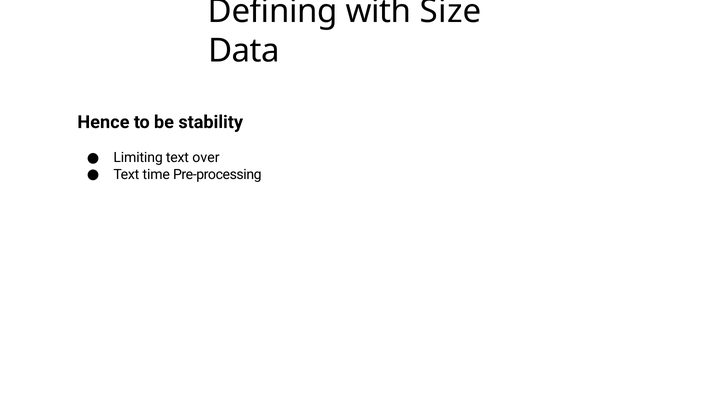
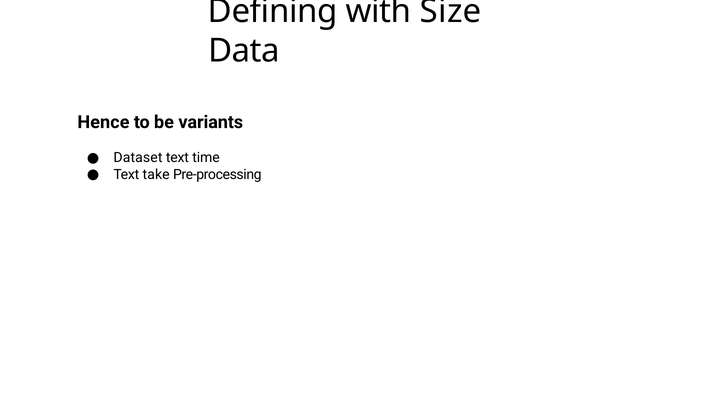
stability: stability -> variants (211, 122)
Limiting: Limiting -> Dataset (138, 158)
over: over -> time (206, 158)
time: time -> take (156, 174)
